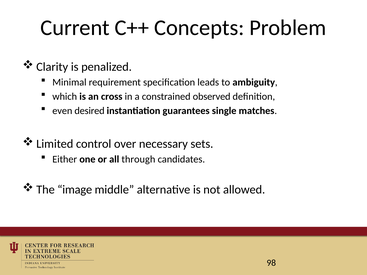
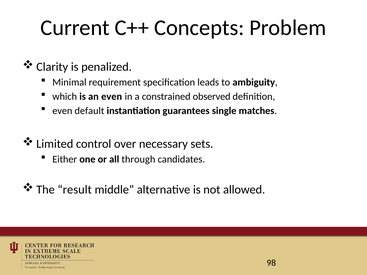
an cross: cross -> even (112, 97)
desired: desired -> default (89, 111)
image: image -> result (75, 190)
